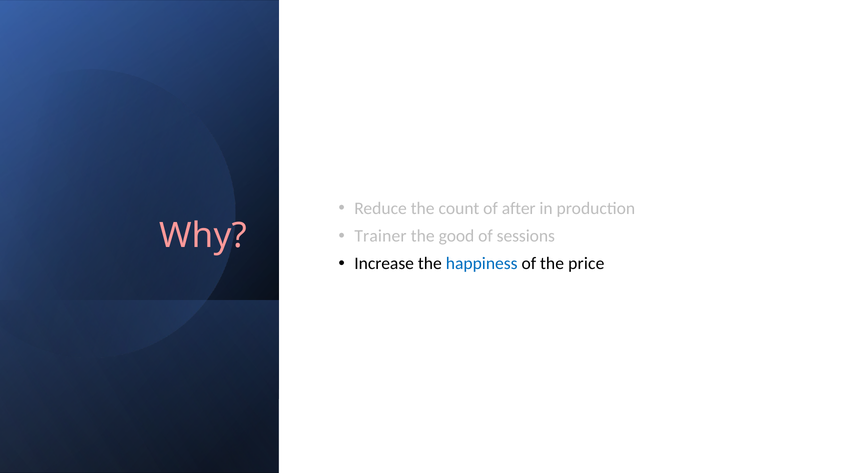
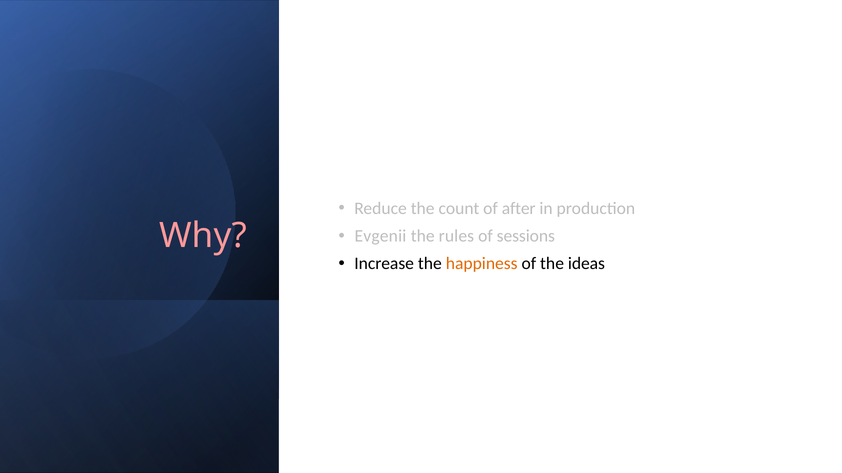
Trainer: Trainer -> Evgenii (380, 236)
good: good -> rules (456, 236)
happiness colour: blue -> orange (482, 264)
price: price -> ideas (586, 264)
